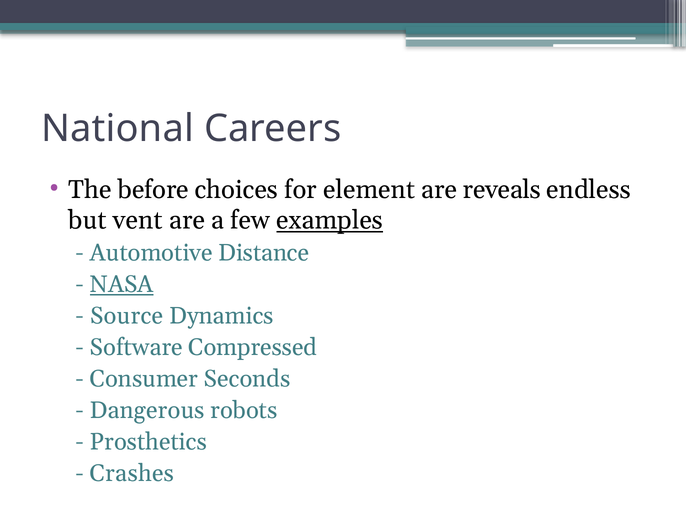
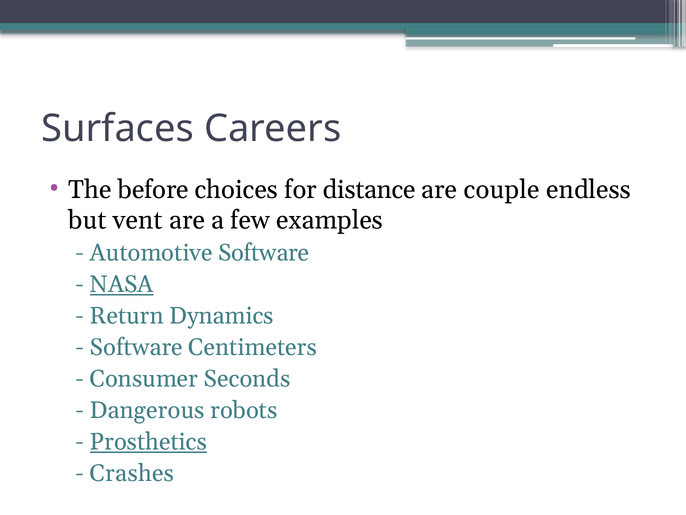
National: National -> Surfaces (118, 128)
element: element -> distance (369, 189)
reveals: reveals -> couple (502, 189)
examples underline: present -> none (330, 220)
Automotive Distance: Distance -> Software (264, 253)
Source: Source -> Return (127, 316)
Compressed: Compressed -> Centimeters (253, 347)
Prosthetics underline: none -> present (148, 441)
